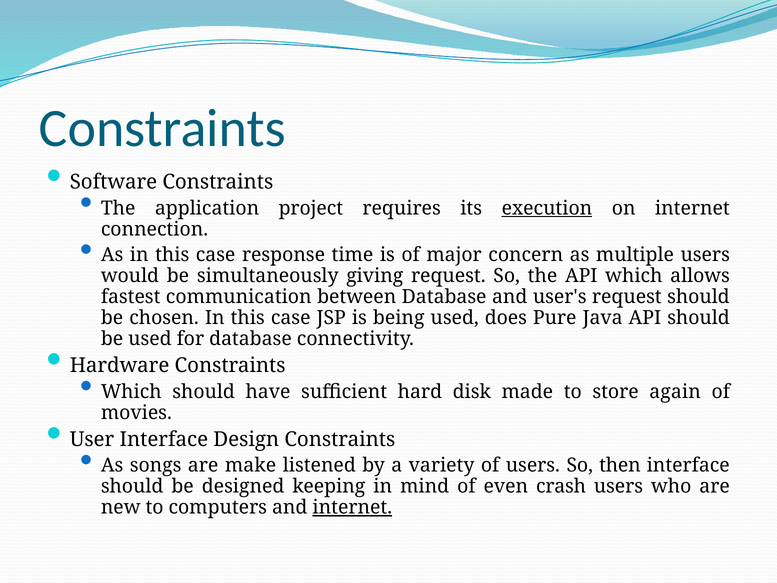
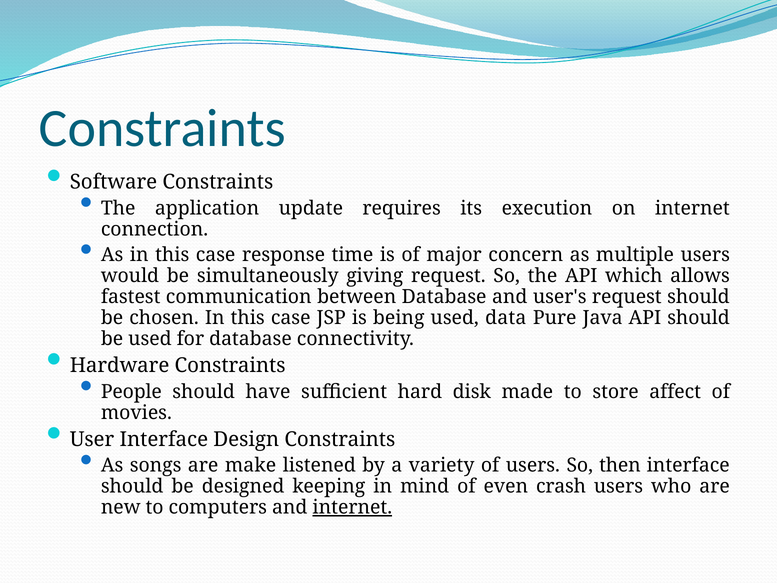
project: project -> update (311, 208)
execution underline: present -> none (547, 208)
does: does -> data (506, 318)
Which: Which -> People (131, 391)
again: again -> affect (675, 391)
